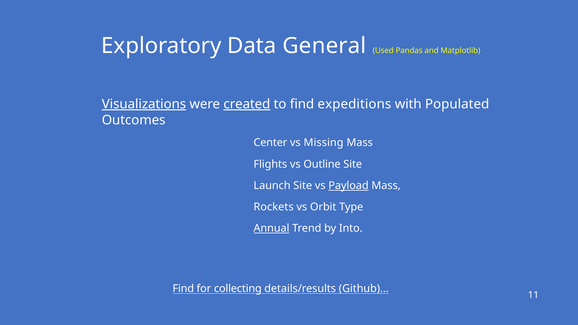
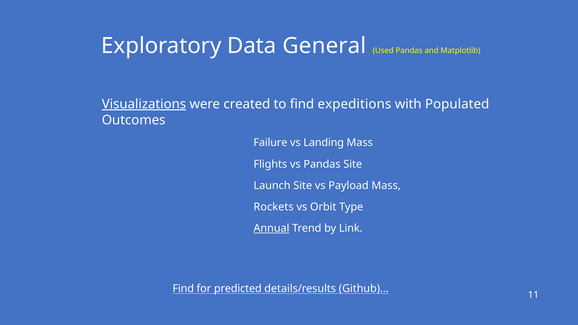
created underline: present -> none (247, 104)
Center: Center -> Failure (270, 143)
Missing: Missing -> Landing (324, 143)
vs Outline: Outline -> Pandas (322, 164)
Payload underline: present -> none (349, 186)
Into: Into -> Link (351, 228)
collecting: collecting -> predicted (238, 289)
